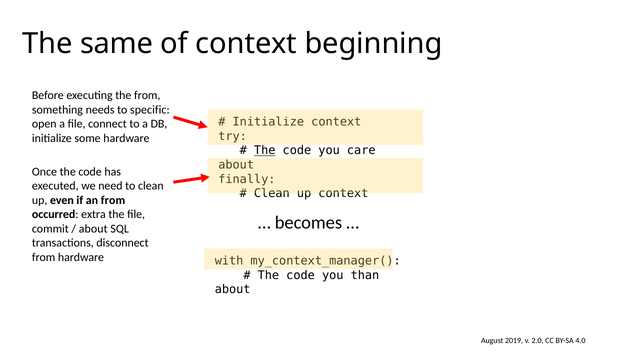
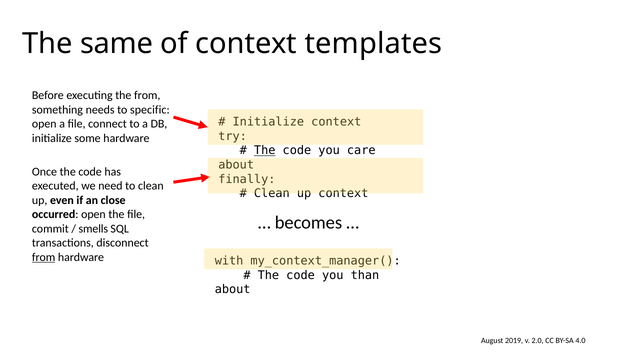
beginning: beginning -> templates (373, 44)
an from: from -> close (113, 200)
occurred extra: extra -> open (93, 214)
about: about -> smells (93, 228)
from underline: none -> present (44, 257)
